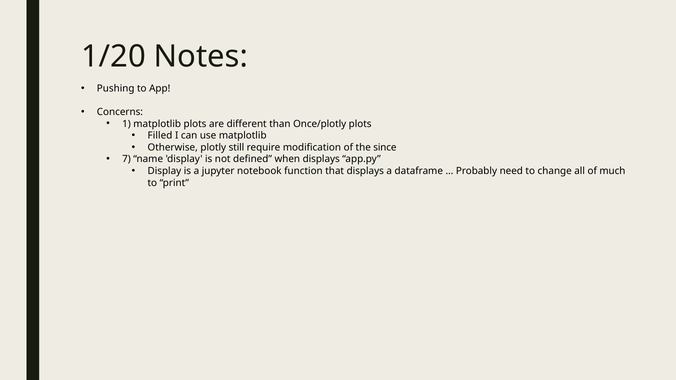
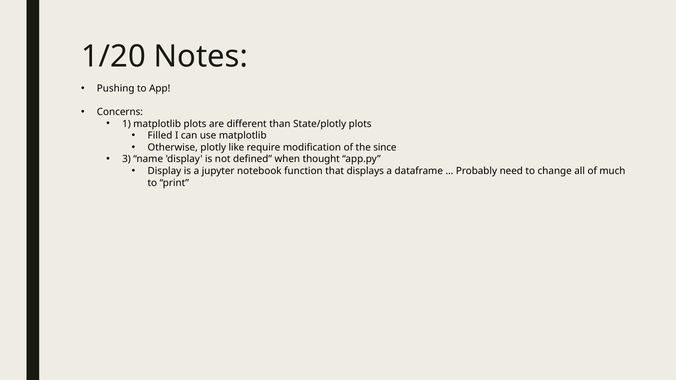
Once/plotly: Once/plotly -> State/plotly (320, 124)
still: still -> like (236, 148)
7: 7 -> 3 (126, 159)
when displays: displays -> thought (321, 159)
